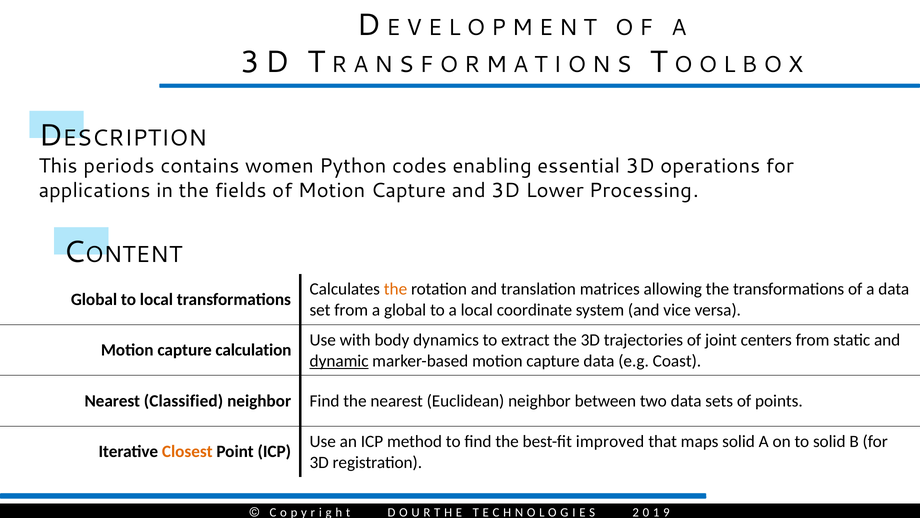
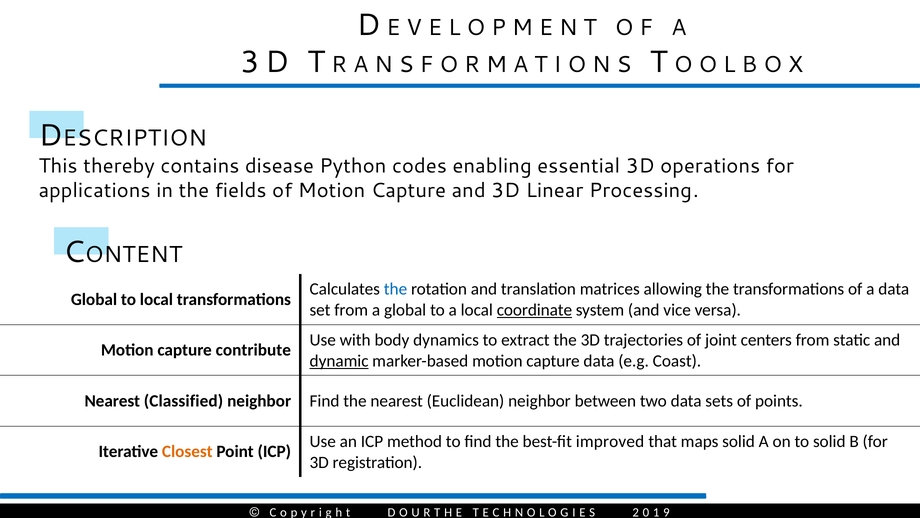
periods: periods -> thereby (119, 166)
women: women -> disease (279, 166)
Lower: Lower -> Linear (555, 190)
the colour: orange -> blue (395, 289)
coordinate underline: none -> present (534, 310)
calculation: calculation -> contribute (253, 350)
